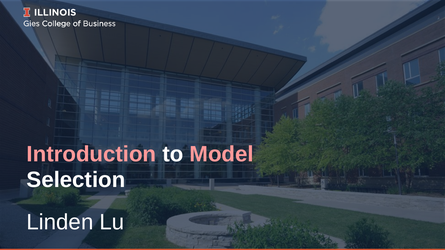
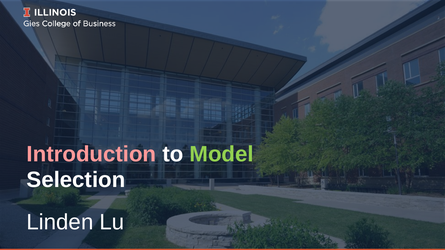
Model colour: pink -> light green (222, 155)
